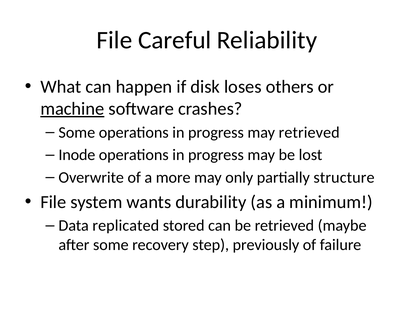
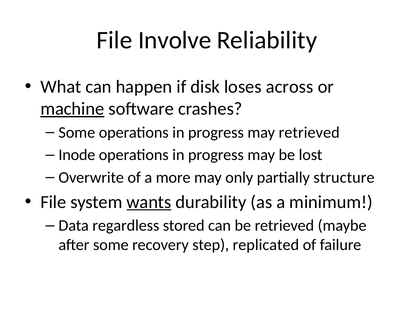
Careful: Careful -> Involve (175, 40)
others: others -> across (290, 87)
wants underline: none -> present (149, 202)
replicated: replicated -> regardless (126, 226)
previously: previously -> replicated (266, 245)
